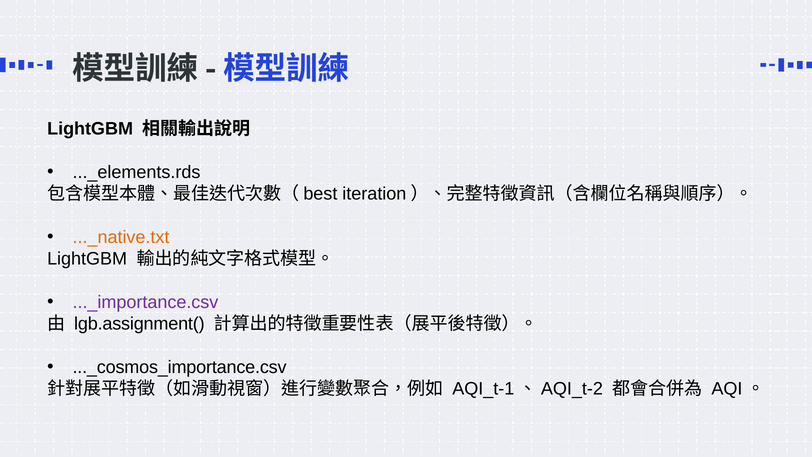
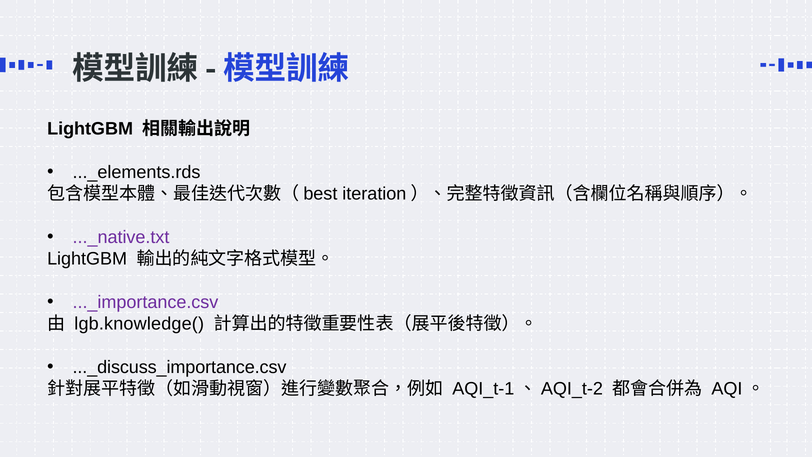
..._native.txt colour: orange -> purple (121, 237)
lgb.assignment(: lgb.assignment( -> lgb.knowledge( (139, 324)
..._cosmos_importance.csv: ..._cosmos_importance.csv -> ..._discuss_importance.csv (180, 367)
